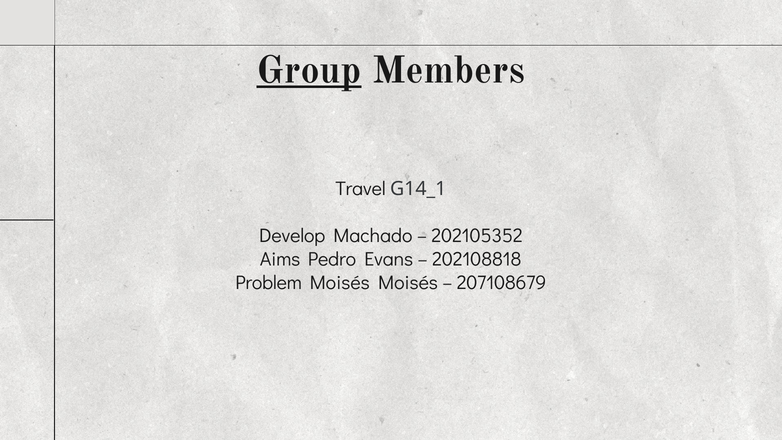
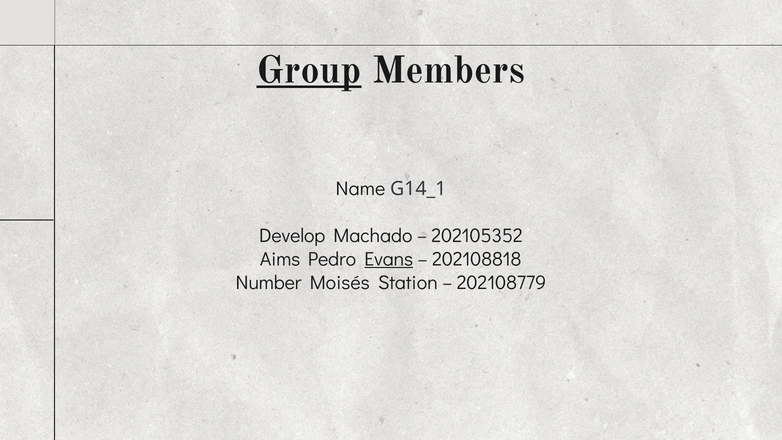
Travel: Travel -> Name (360, 189)
Evans underline: none -> present (389, 259)
Problem: Problem -> Number (269, 283)
Moisés Moisés: Moisés -> Station (408, 283)
207108679: 207108679 -> 202108779 (501, 283)
